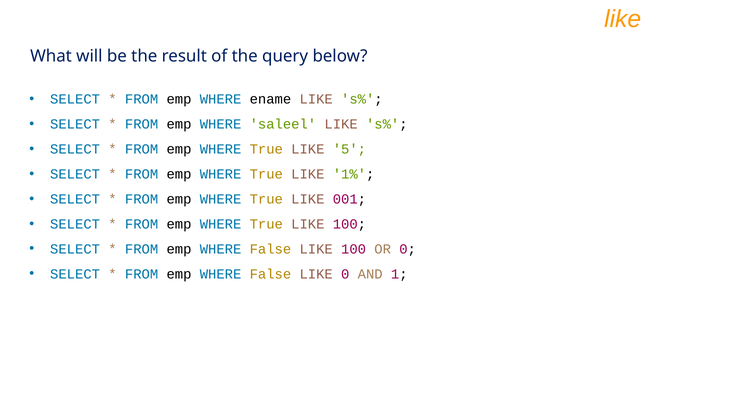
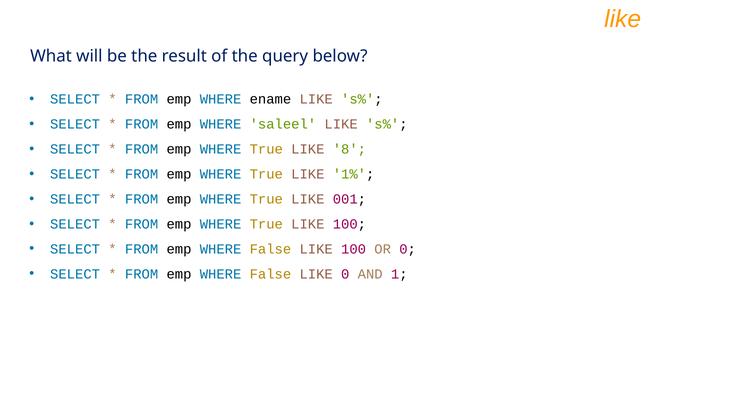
5: 5 -> 8 (349, 149)
